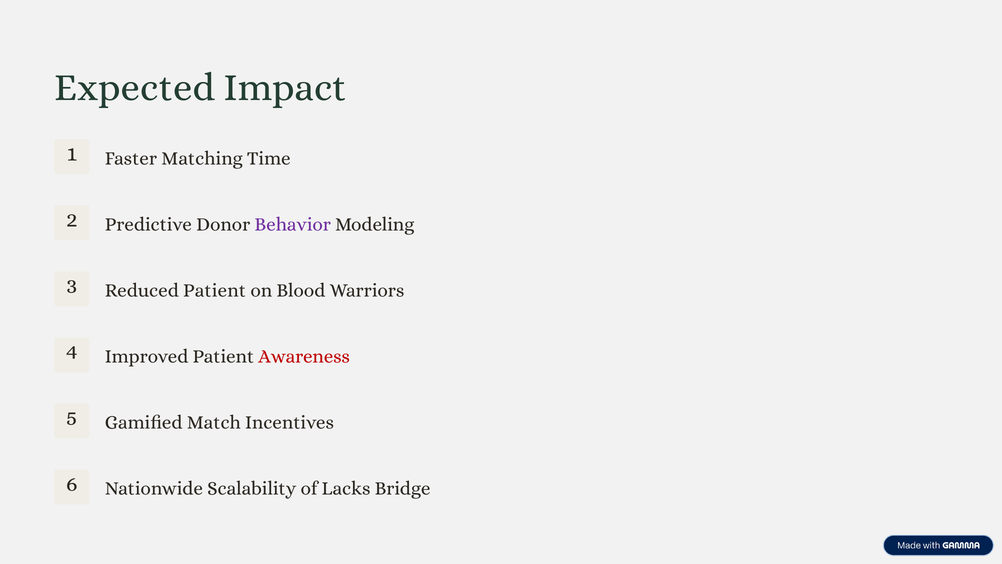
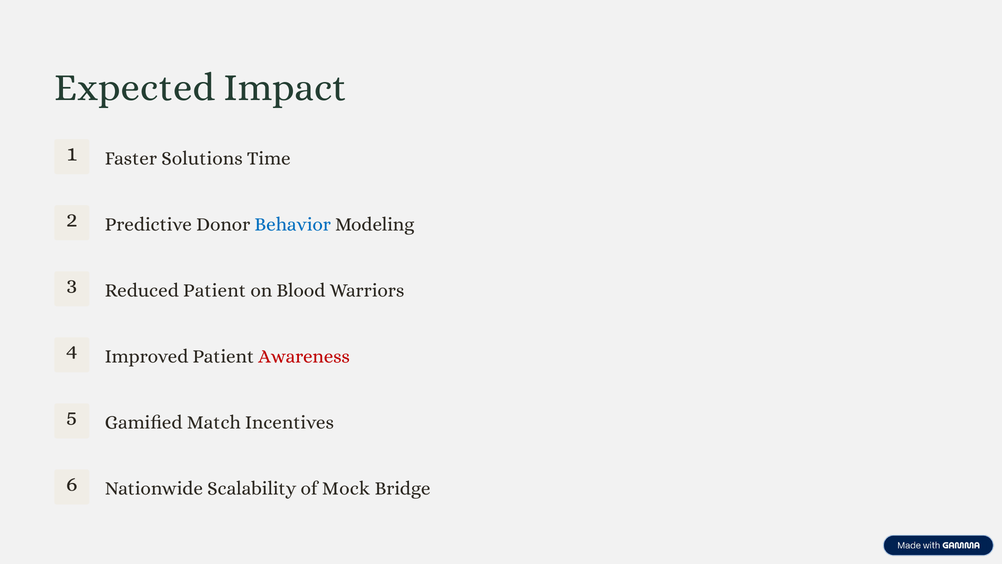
Matching: Matching -> Solutions (202, 158)
Behavior colour: purple -> blue (293, 224)
Lacks: Lacks -> Mock (346, 488)
